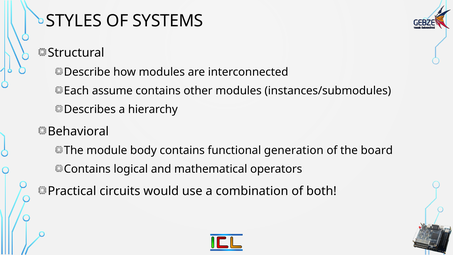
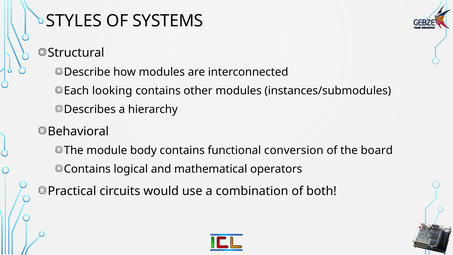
assume: assume -> looking (112, 91)
generation: generation -> conversion (294, 150)
